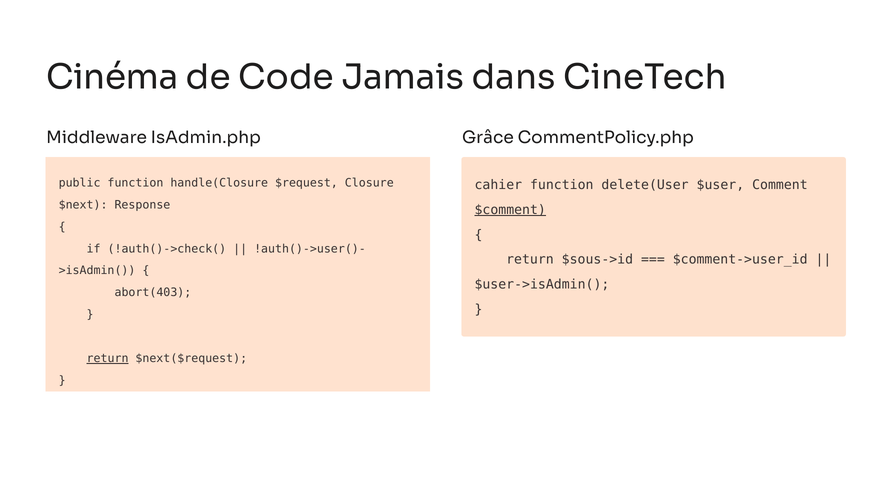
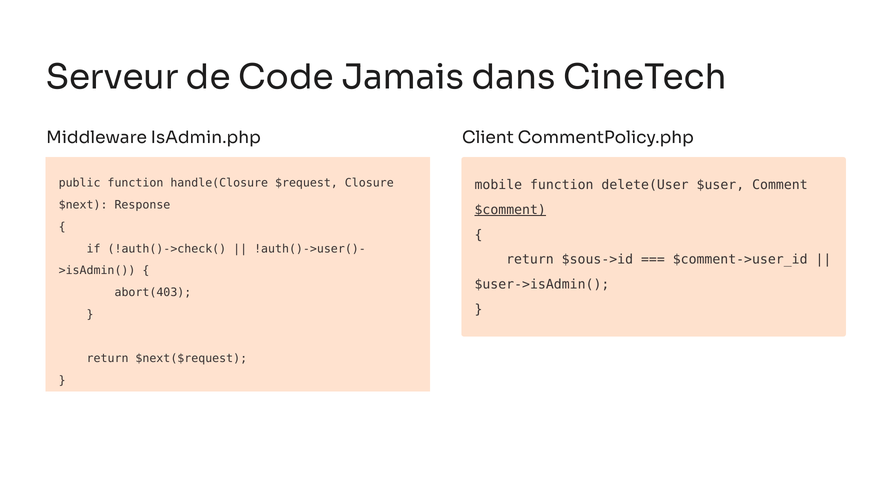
Cinéma: Cinéma -> Serveur (112, 78)
Grâce: Grâce -> Client (488, 137)
cahier: cahier -> mobile (498, 185)
return underline: present -> none (108, 359)
